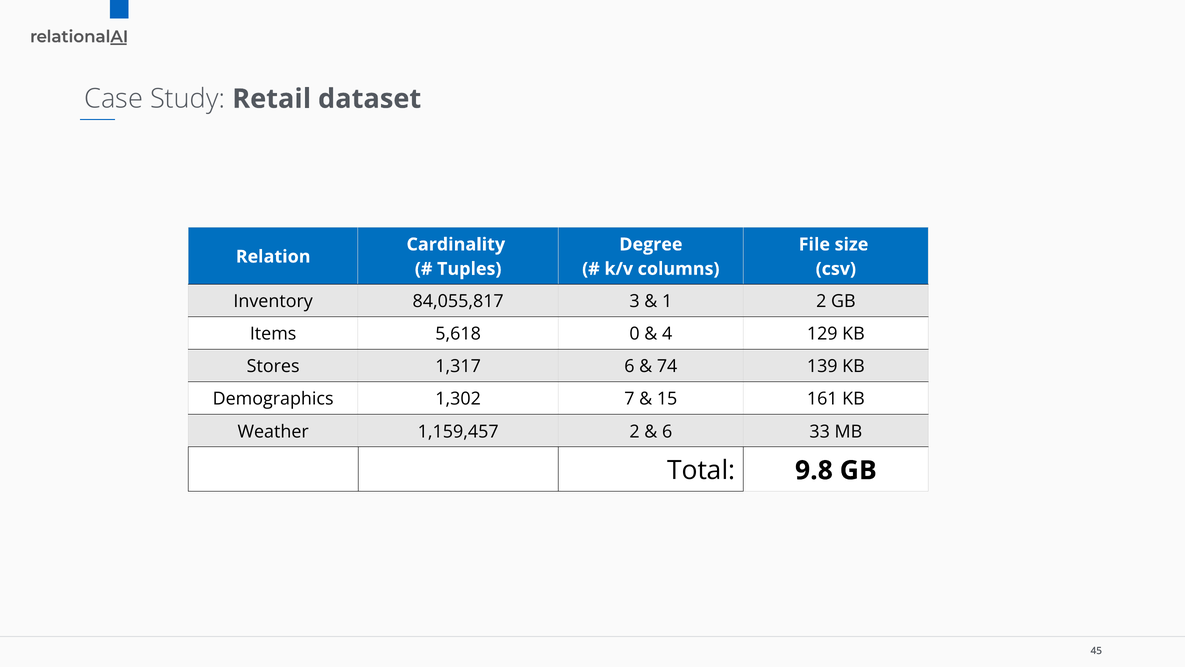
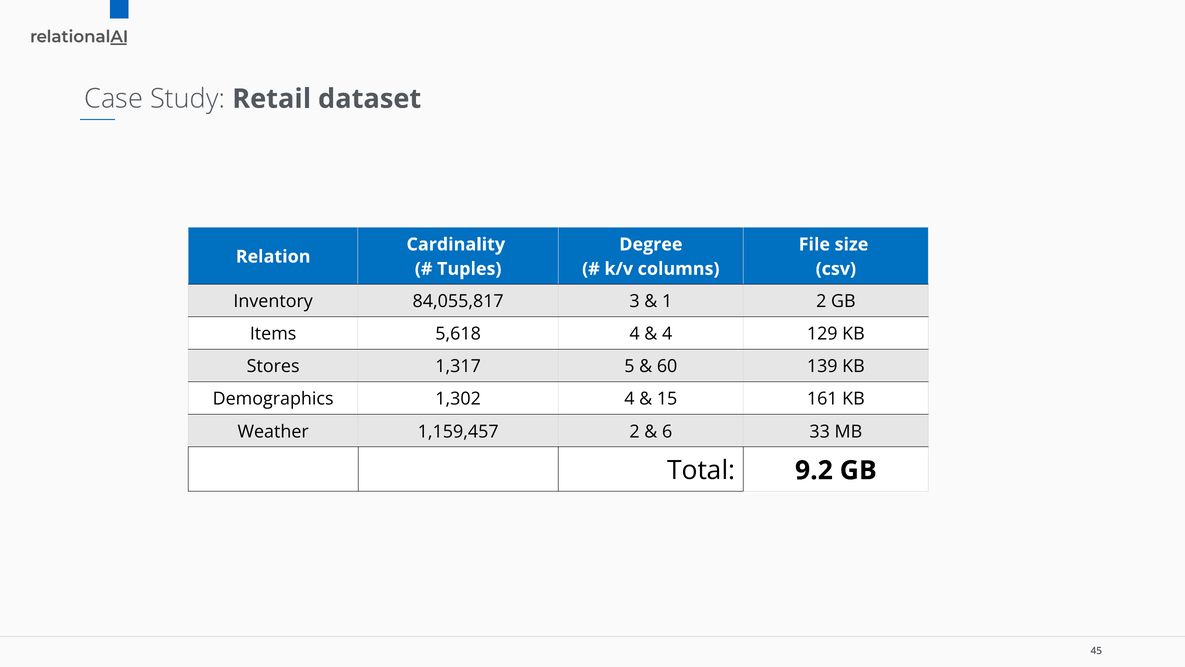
5,618 0: 0 -> 4 (635, 334)
1,317 6: 6 -> 5 (629, 366)
74: 74 -> 60 (667, 366)
1,302 7: 7 -> 4 (629, 399)
9.8: 9.8 -> 9.2 (814, 470)
